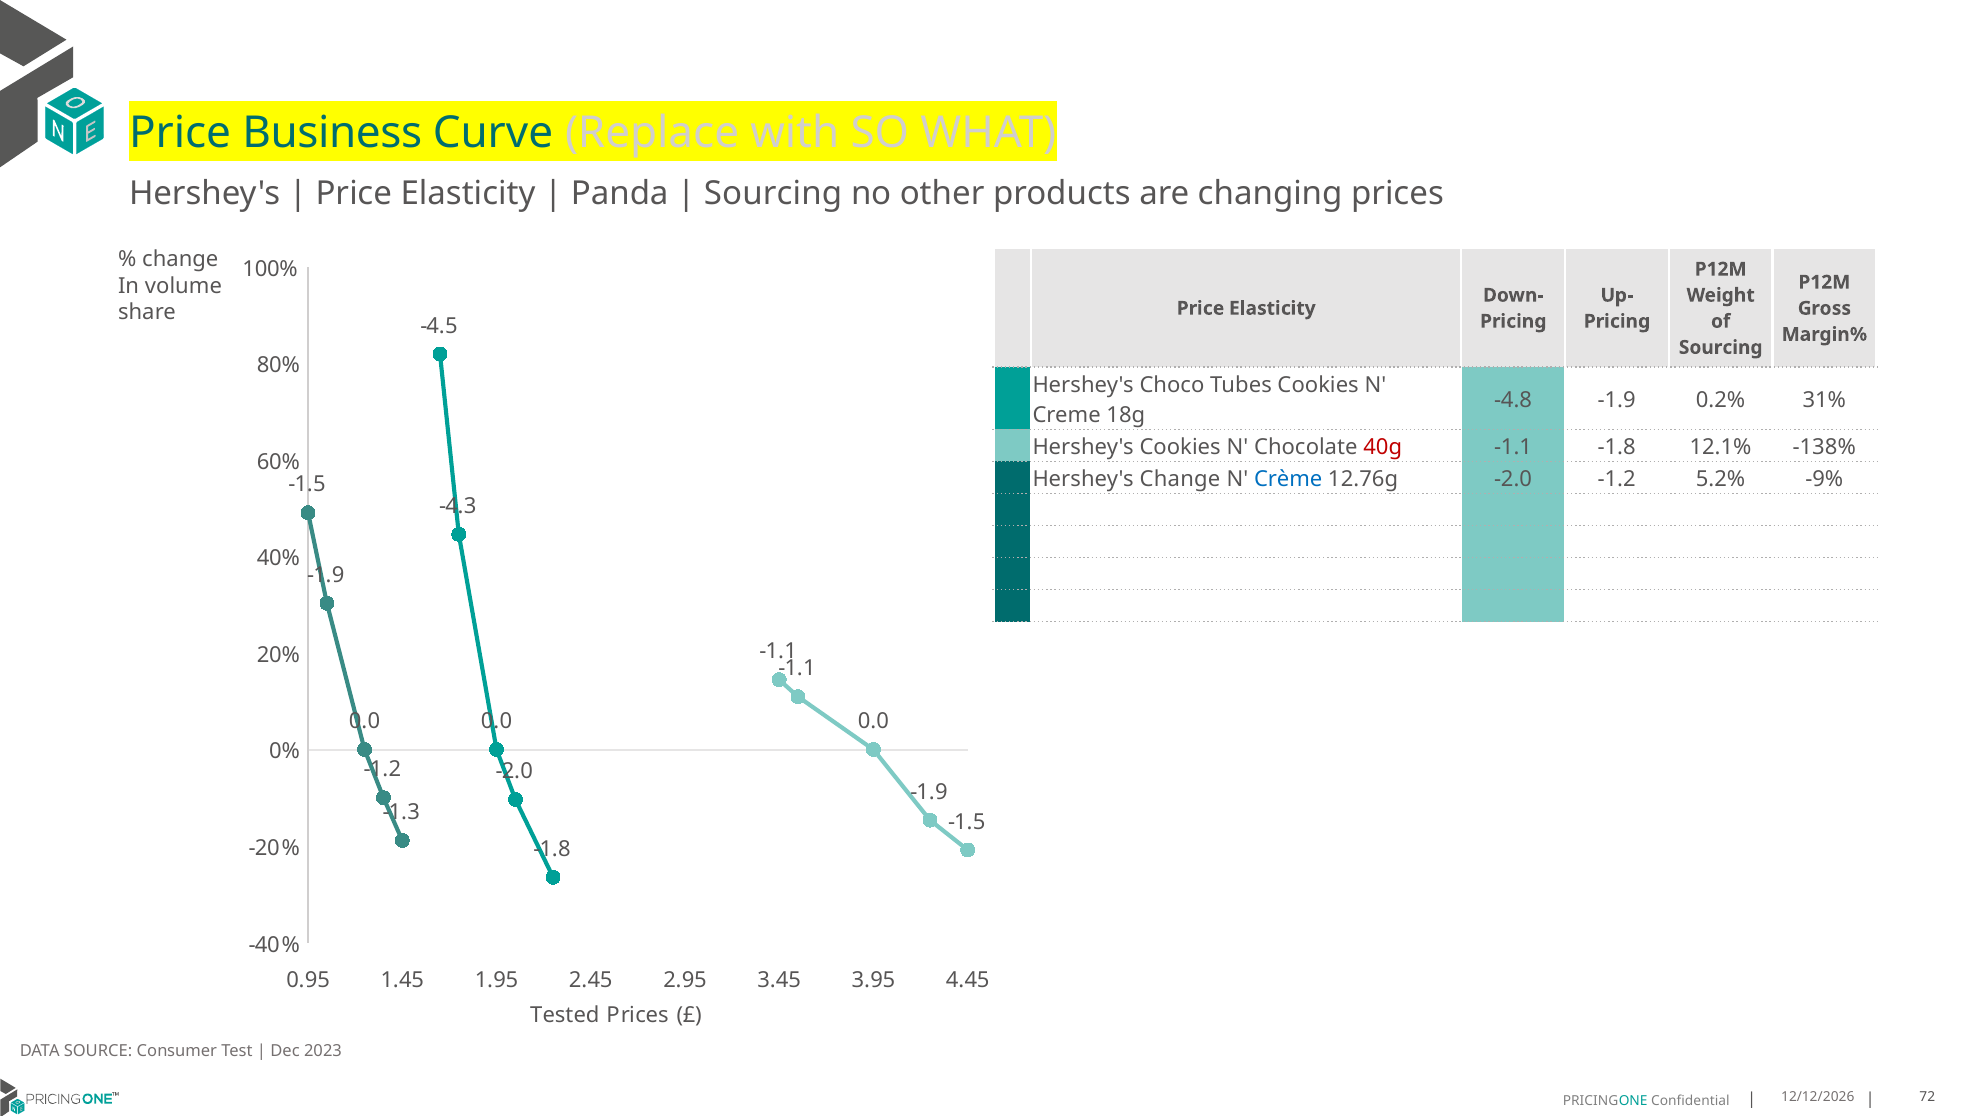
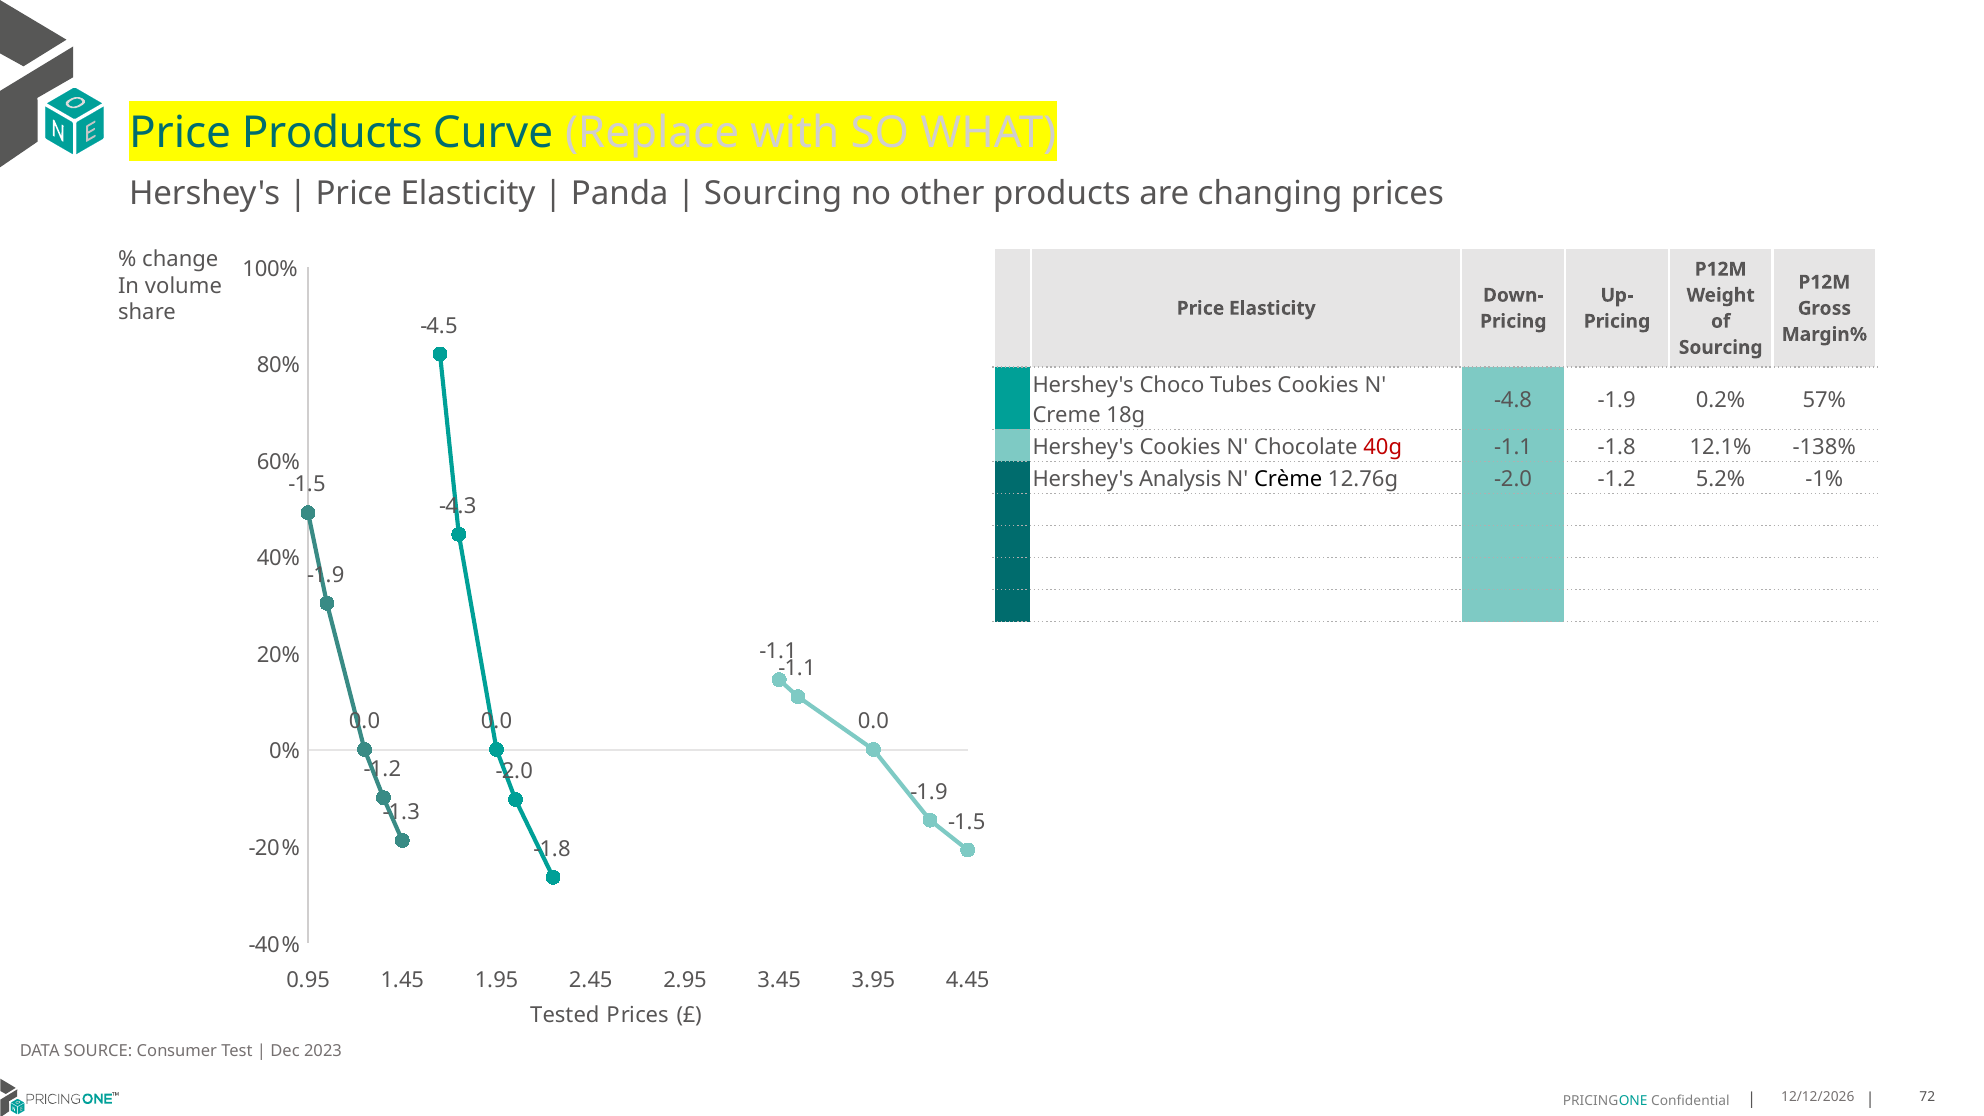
Price Business: Business -> Products (332, 133)
31%: 31% -> 57% (1824, 400)
Hershey's Change: Change -> Analysis (1180, 480)
Crème colour: blue -> black (1288, 480)
-9%: -9% -> -1% (1824, 479)
